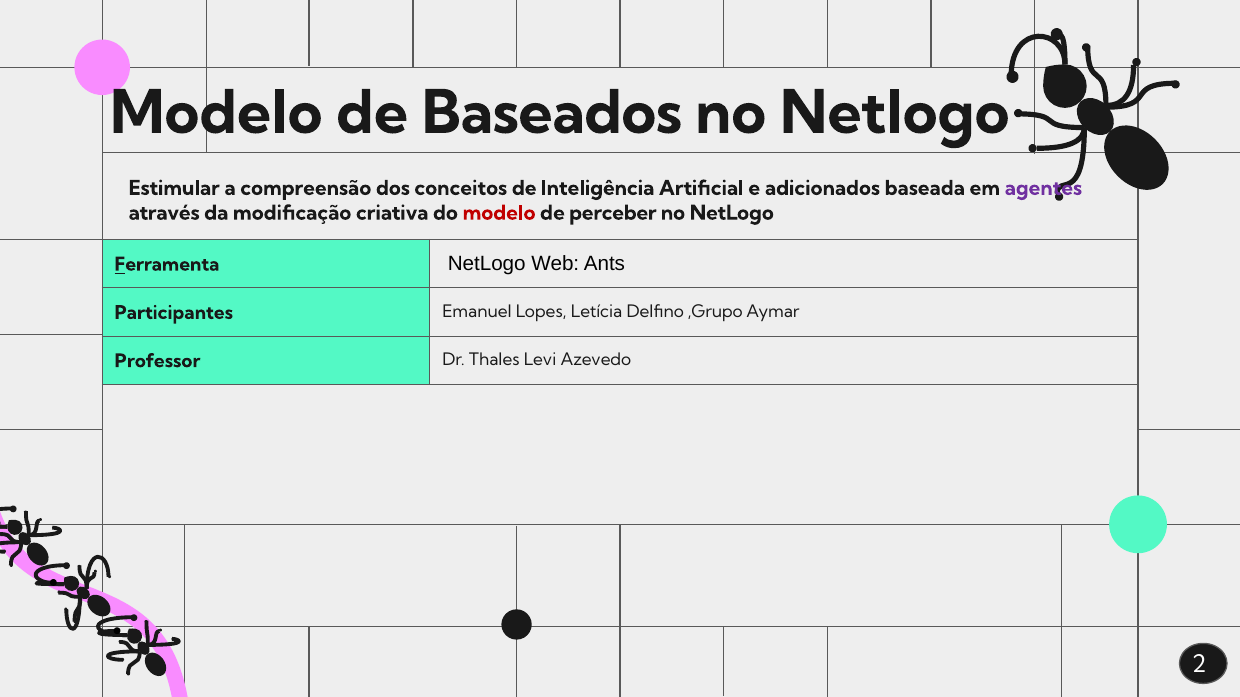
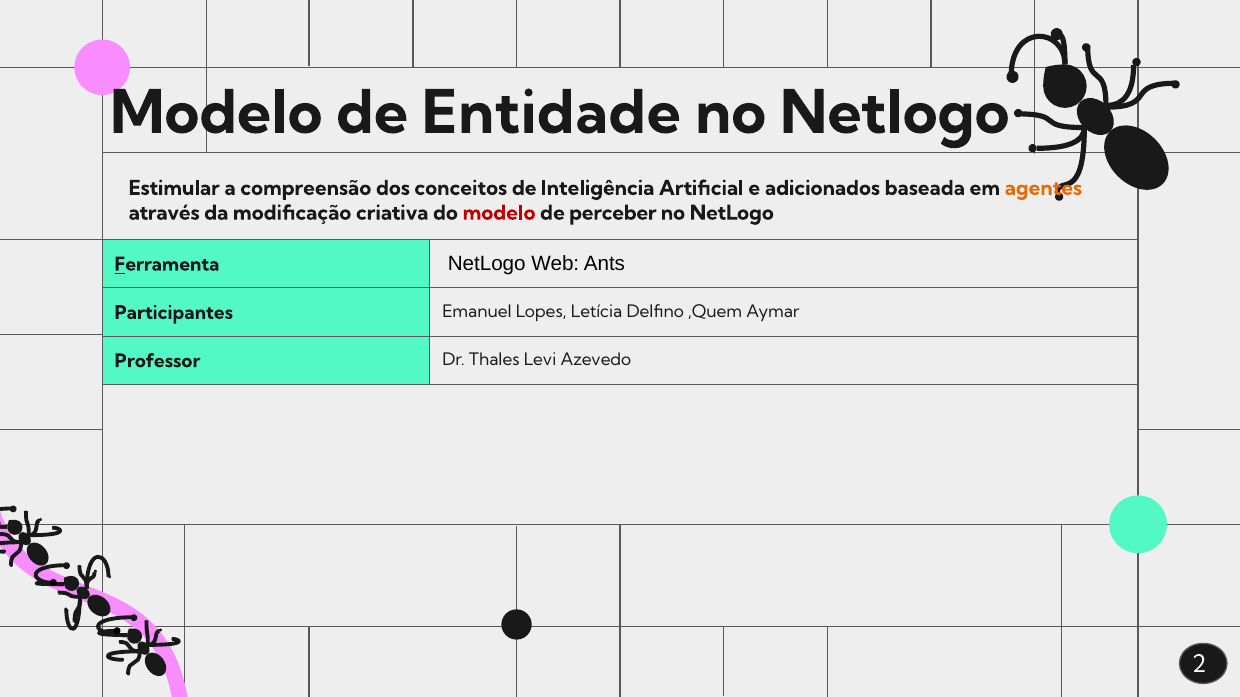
Baseados: Baseados -> Entidade (551, 113)
agentes colour: purple -> orange (1043, 188)
,Grupo: ,Grupo -> ,Quem (715, 312)
